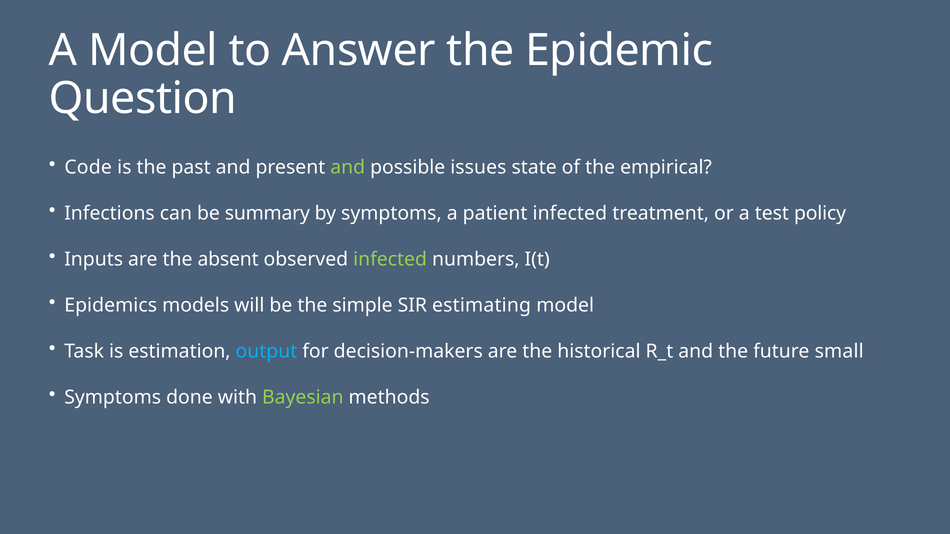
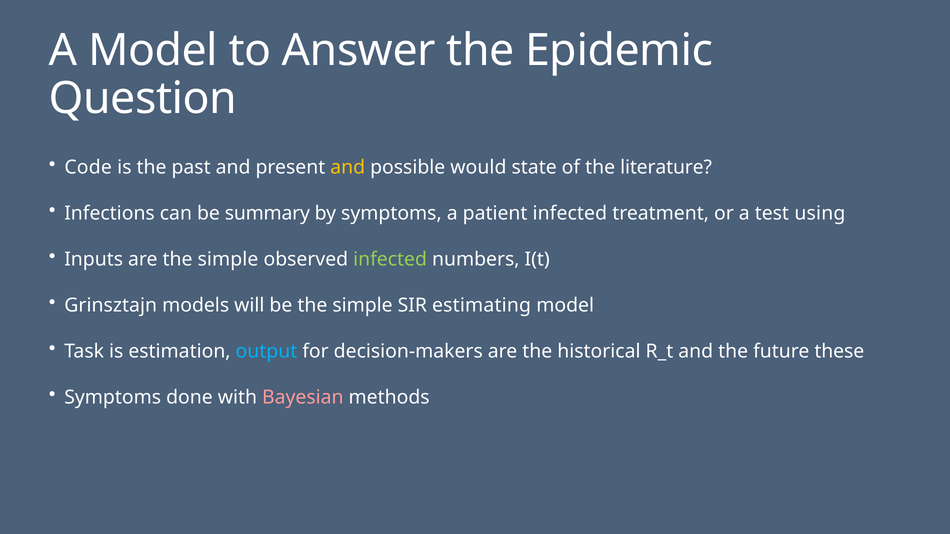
and colour: light green -> yellow (348, 167)
issues: issues -> would (478, 167)
empirical: empirical -> literature (666, 167)
policy: policy -> using (820, 213)
are the absent: absent -> simple (228, 259)
Epidemics: Epidemics -> Grinsztajn (111, 306)
small: small -> these (839, 352)
Bayesian colour: light green -> pink (303, 398)
